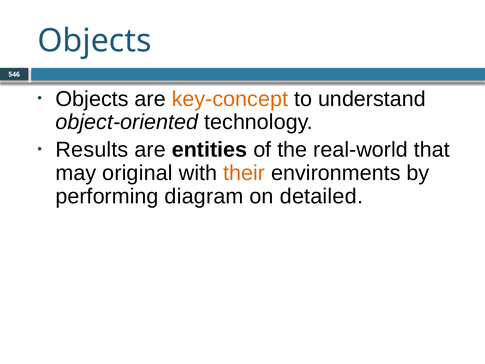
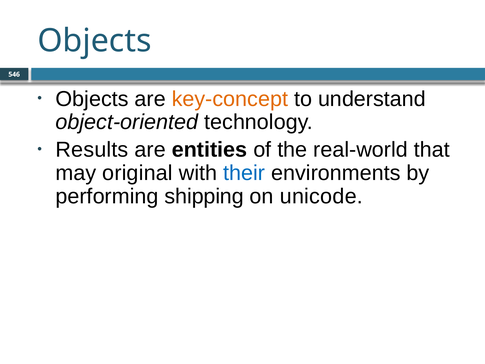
their colour: orange -> blue (244, 173)
diagram: diagram -> shipping (204, 196)
detailed: detailed -> unicode (321, 196)
